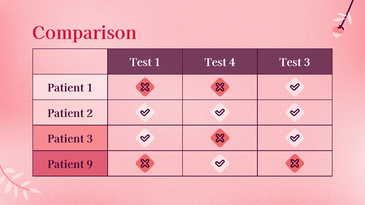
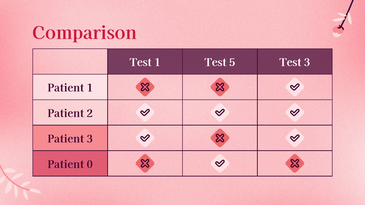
4: 4 -> 5 (232, 63)
9: 9 -> 0 (90, 165)
